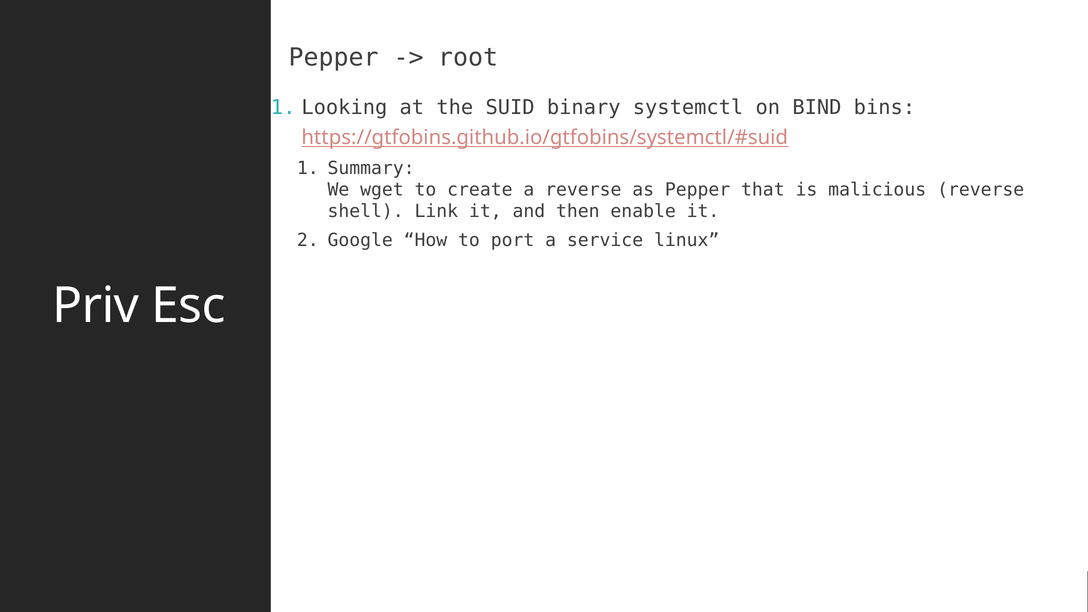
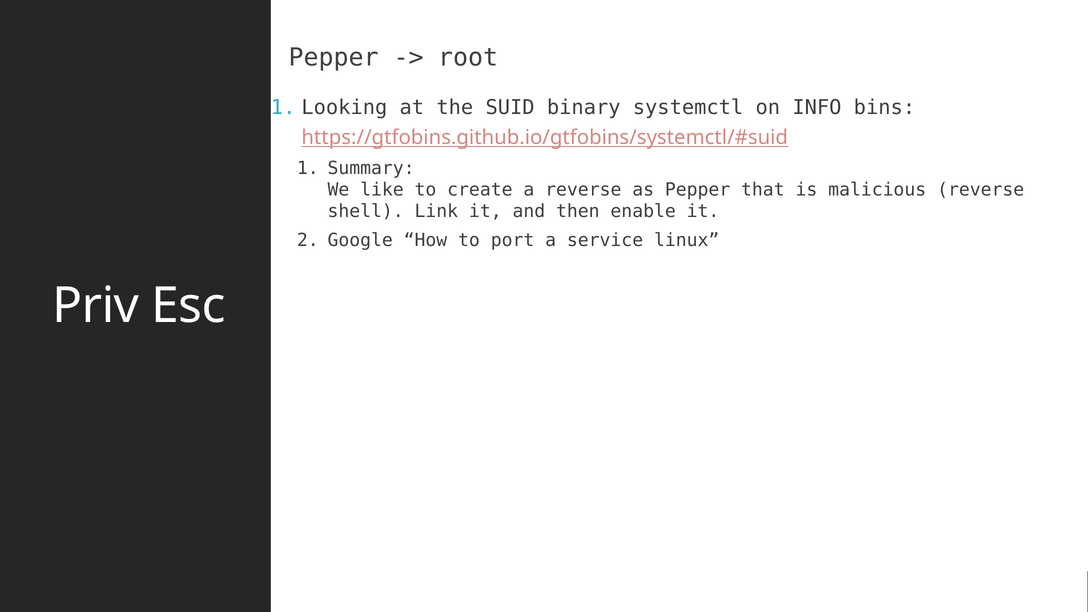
BIND: BIND -> INFO (817, 107)
wget: wget -> like (382, 190)
